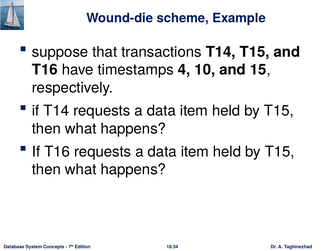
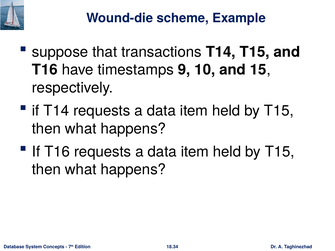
4: 4 -> 9 (184, 70)
